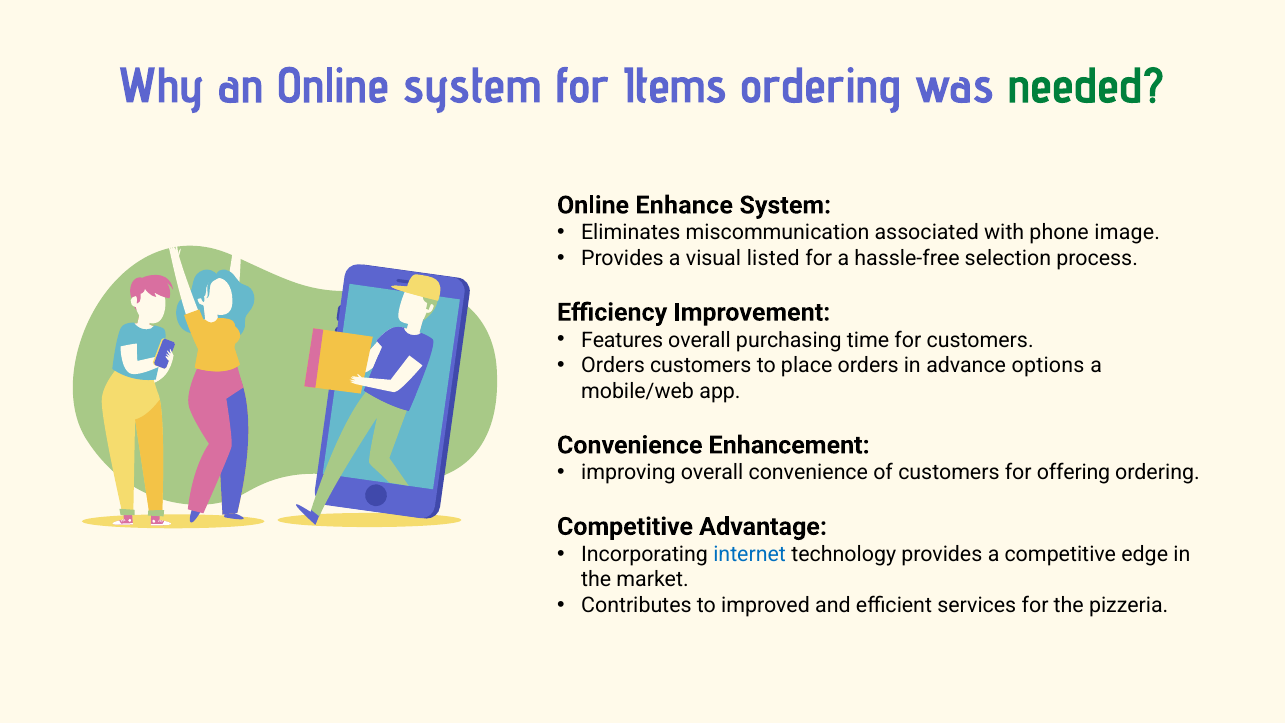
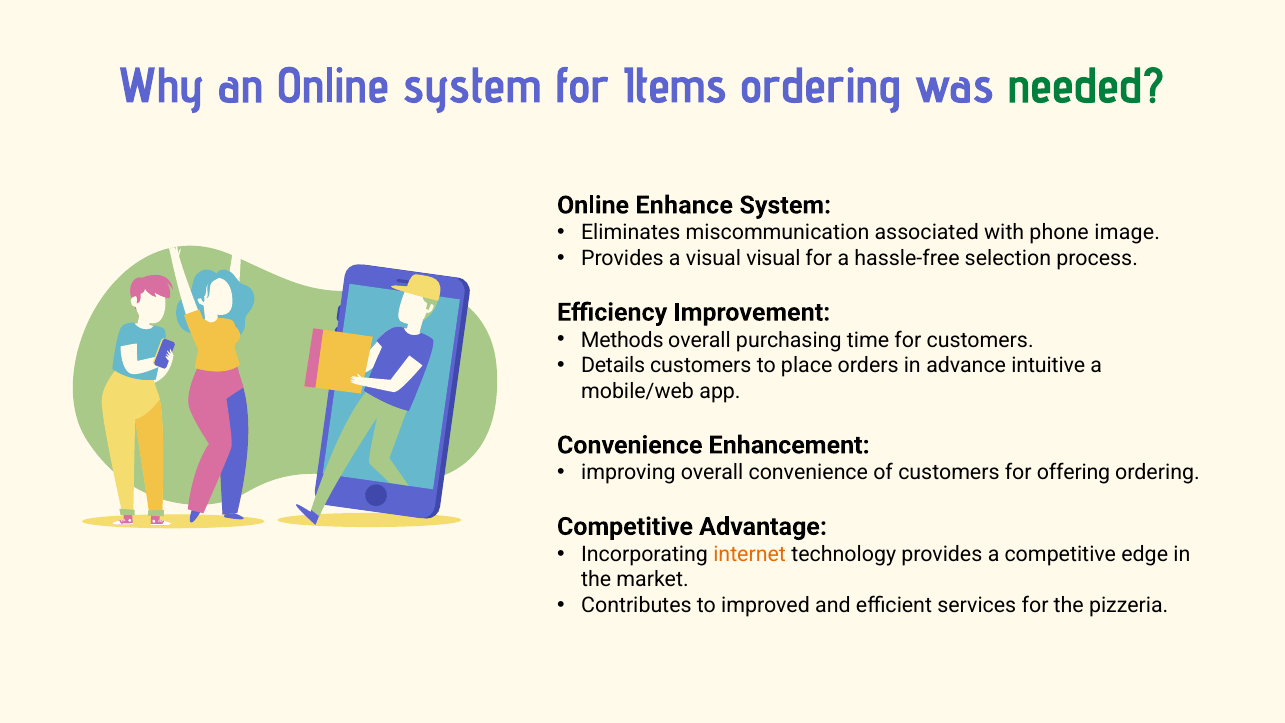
visual listed: listed -> visual (773, 258)
Features: Features -> Methods (622, 340)
Orders: Orders -> Details (613, 366)
options: options -> intuitive (1048, 366)
internet colour: blue -> orange (750, 554)
